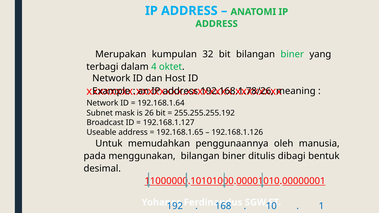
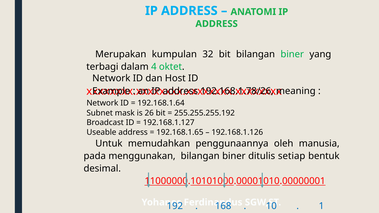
dibagi: dibagi -> setiap (292, 156)
